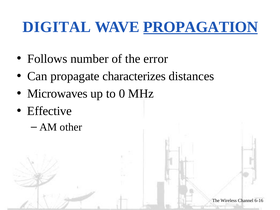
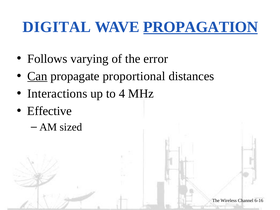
number: number -> varying (90, 59)
Can underline: none -> present (37, 76)
characterizes: characterizes -> proportional (134, 76)
Microwaves: Microwaves -> Interactions (57, 94)
0: 0 -> 4 (122, 94)
other: other -> sized (71, 127)
